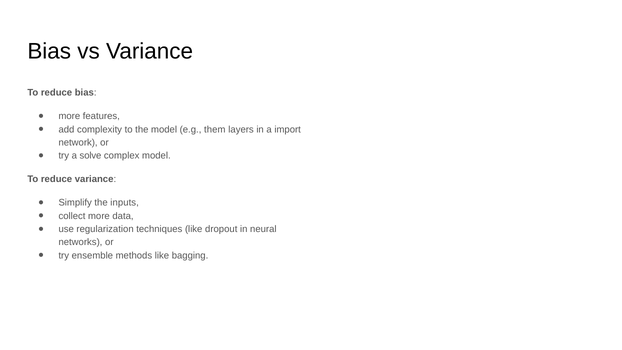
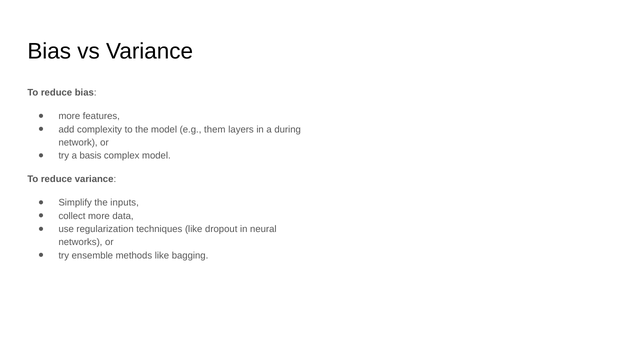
import: import -> during (288, 129)
solve: solve -> basis (91, 156)
